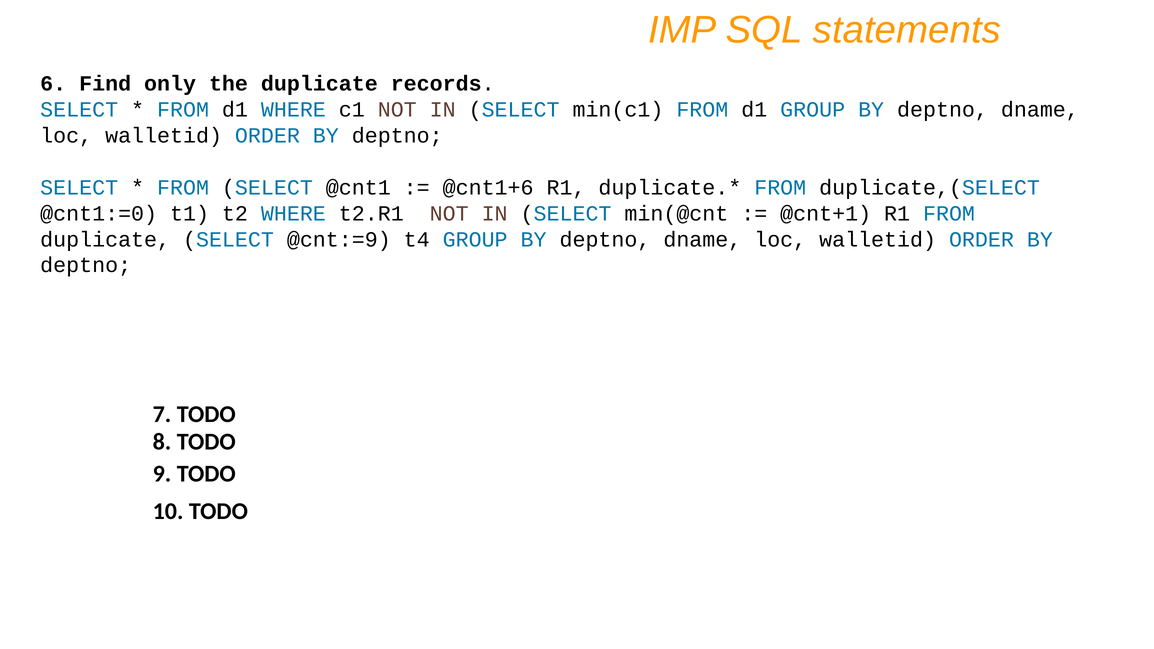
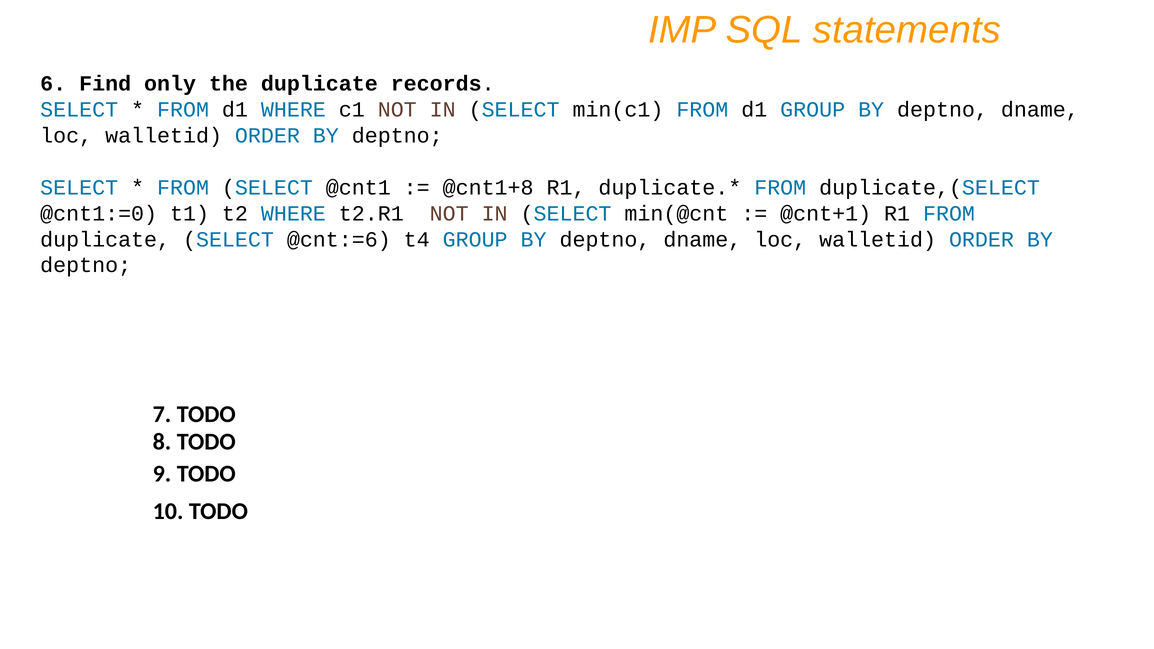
@cnt1+6: @cnt1+6 -> @cnt1+8 (488, 187)
@cnt:=9: @cnt:=9 -> @cnt:=6 (339, 239)
